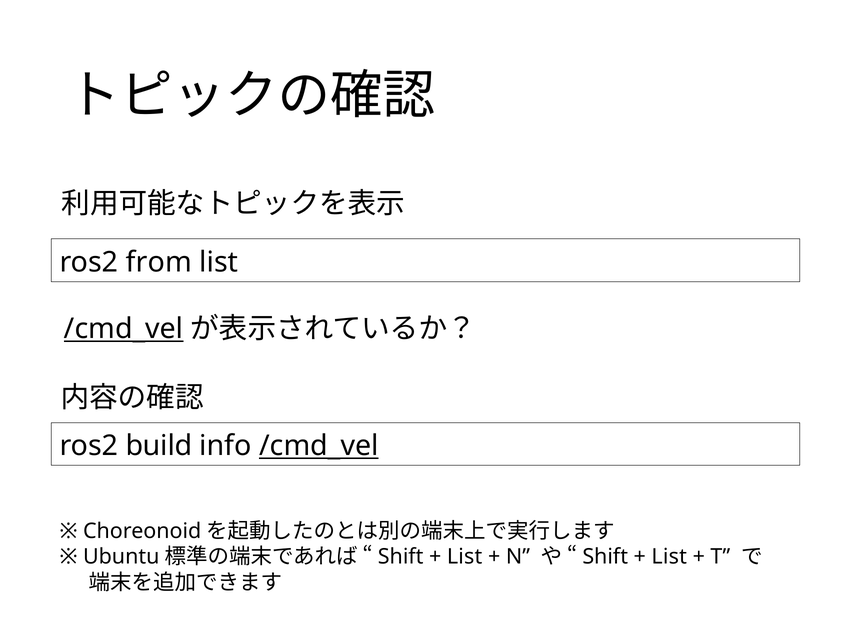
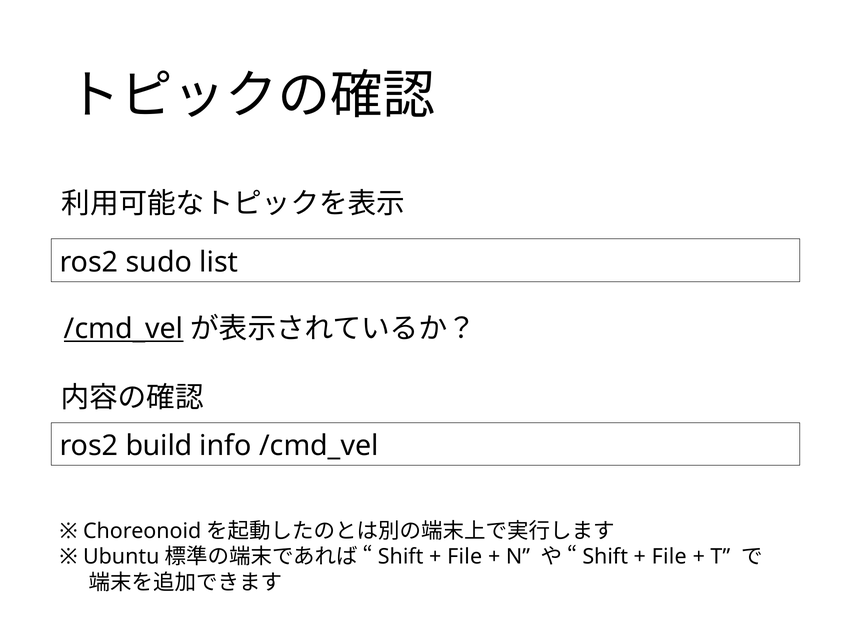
from: from -> sudo (159, 262)
/cmd_vel underline: present -> none (319, 446)
List: List -> File (465, 557)
List: List -> File (669, 557)
